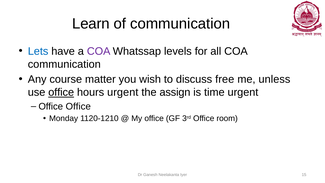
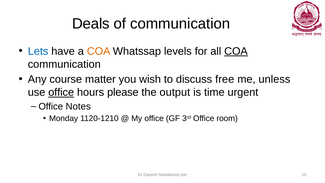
Learn: Learn -> Deals (91, 24)
COA colour: purple -> orange (99, 51)
COA underline: none -> present (236, 51)
hours urgent: urgent -> please (123, 92)
assign: assign -> output (175, 92)
Office Office: Office -> Notes (78, 106)
